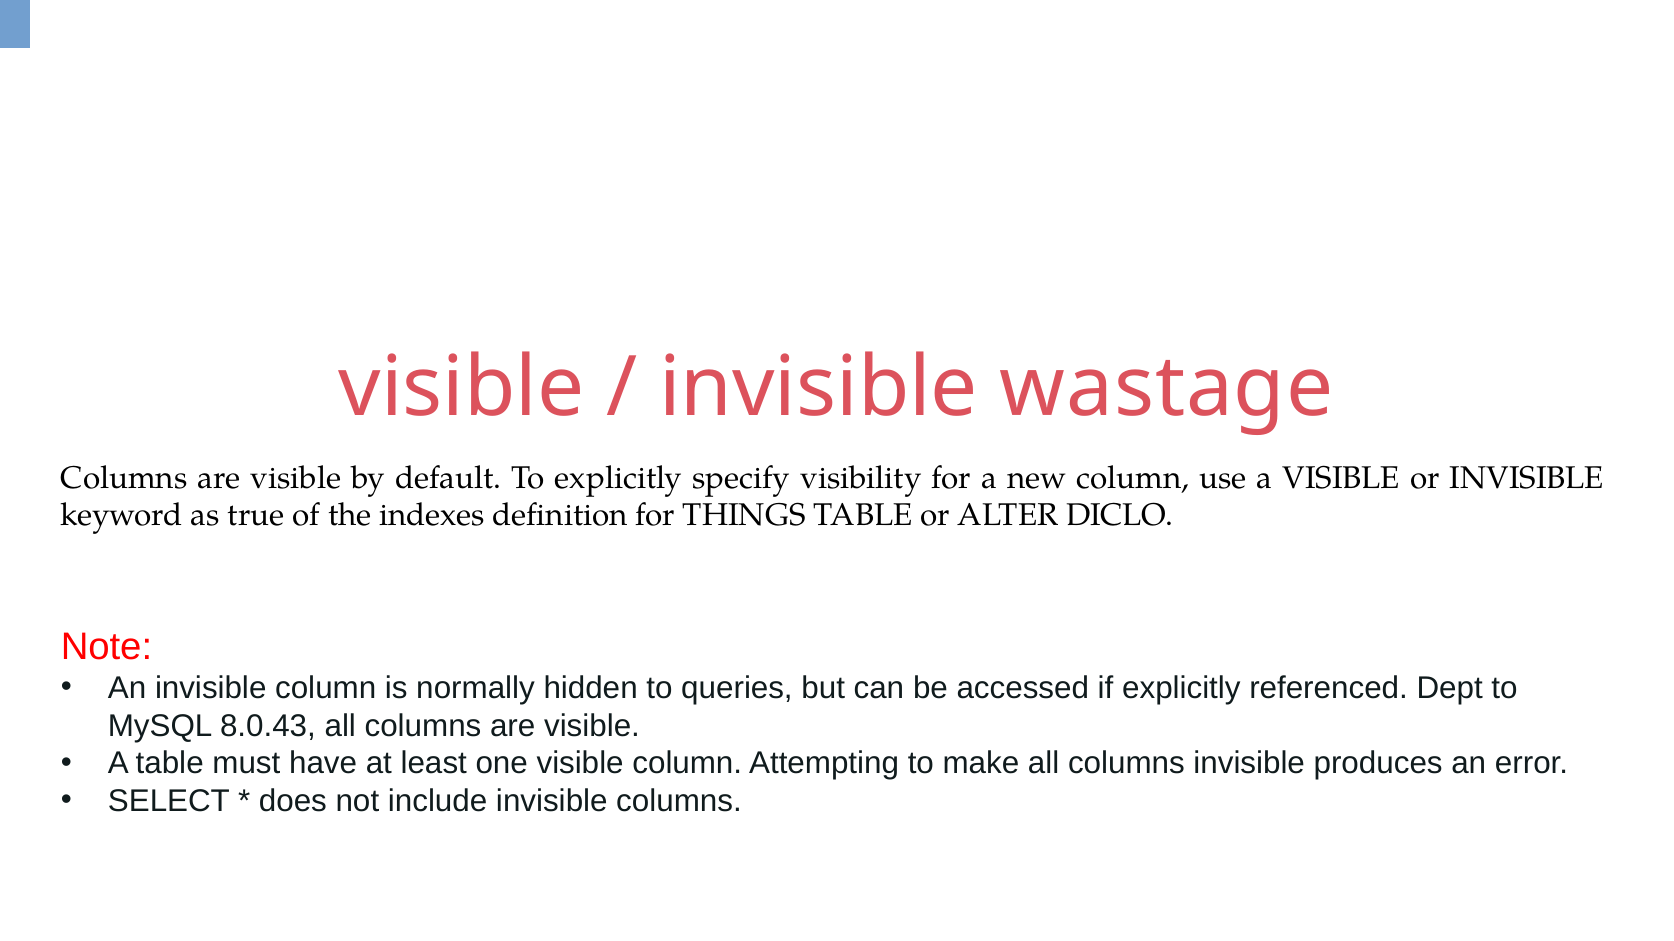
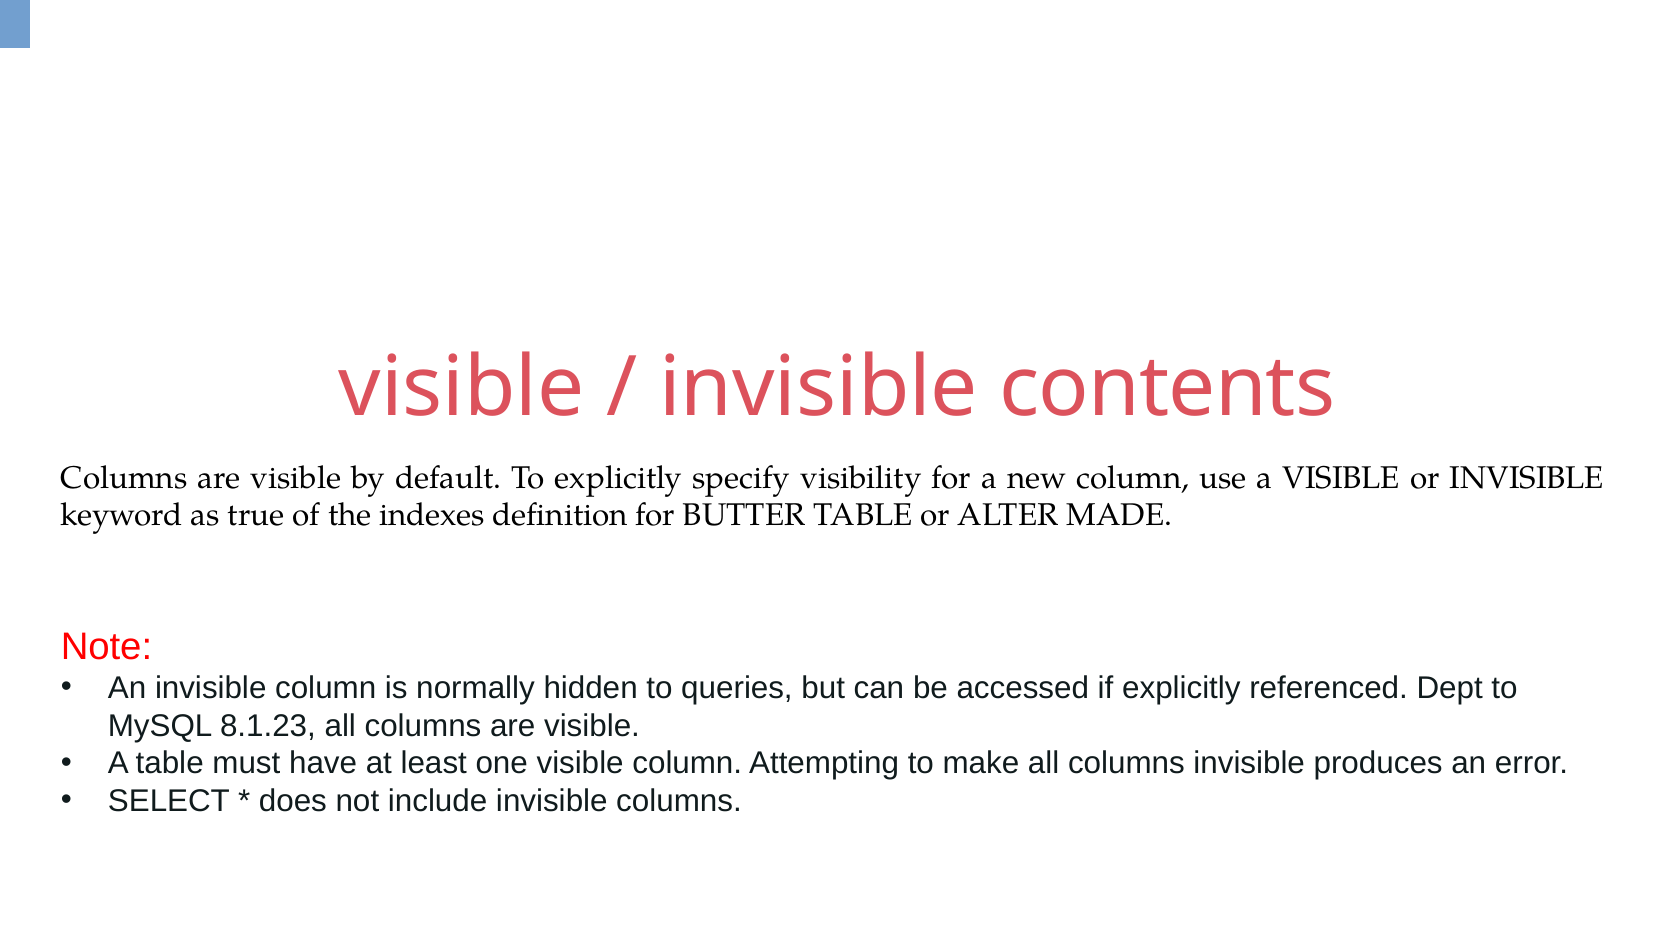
wastage: wastage -> contents (1167, 388)
THINGS: THINGS -> BUTTER (744, 516)
DICLO: DICLO -> MADE (1119, 516)
8.0.43: 8.0.43 -> 8.1.23 (268, 726)
